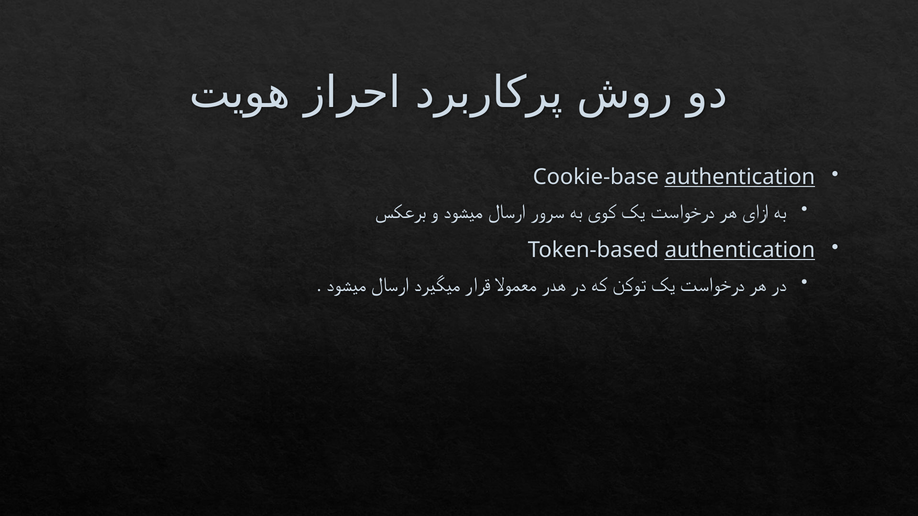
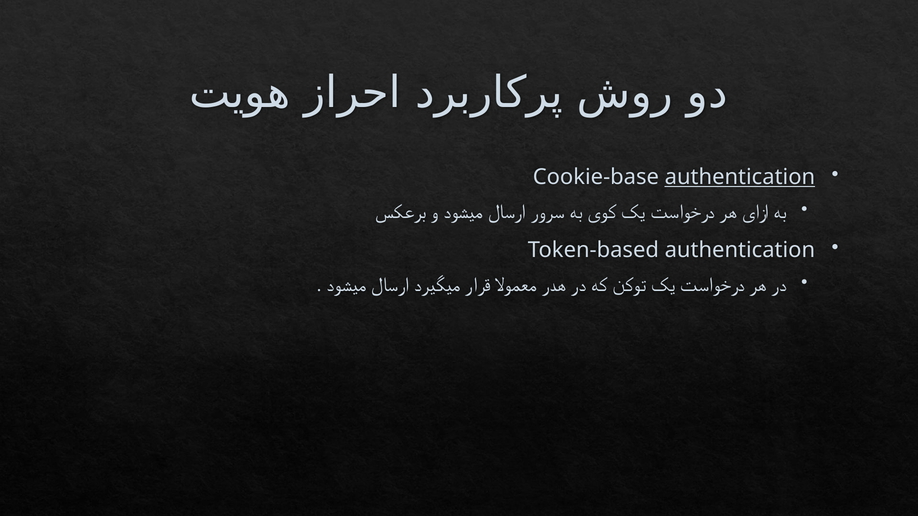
authentication underline: present -> none (740, 250)
